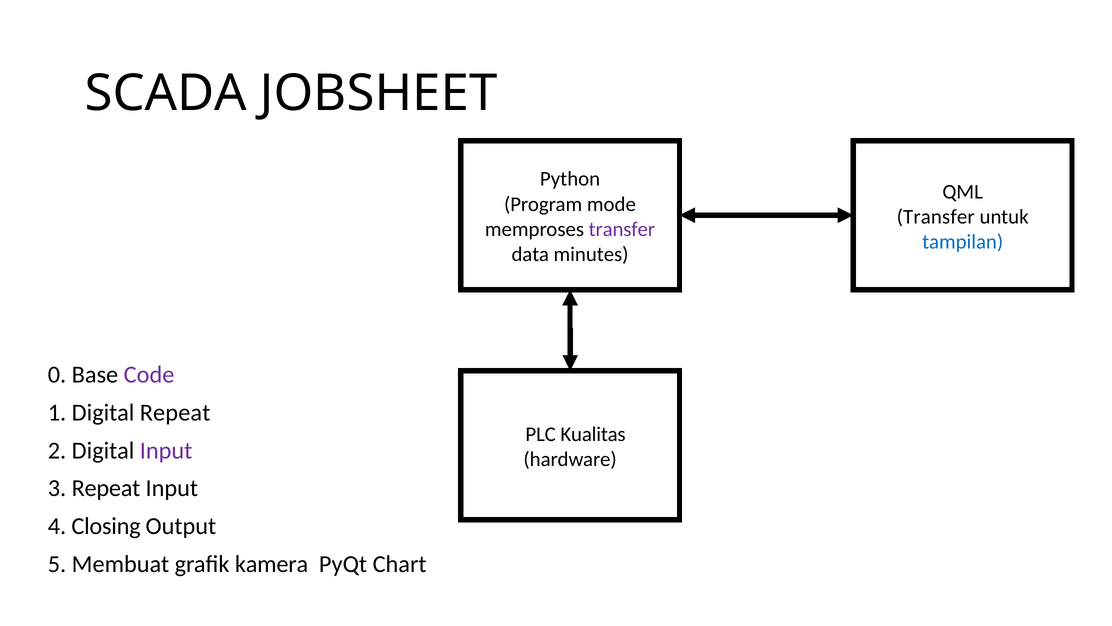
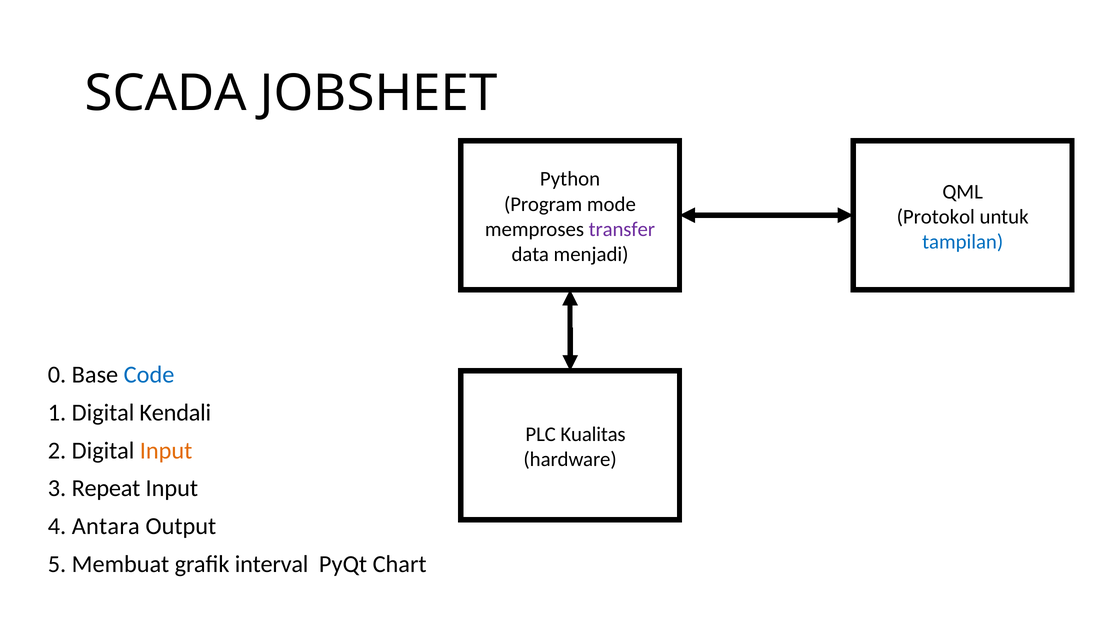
Transfer: Transfer -> Protokol (936, 216)
minutes: minutes -> menjadi (591, 254)
Code colour: purple -> blue (149, 374)
Digital Repeat: Repeat -> Kendali (175, 412)
Input colour: purple -> orange (166, 450)
Closing: Closing -> Antara (106, 526)
kamera: kamera -> interval (272, 564)
